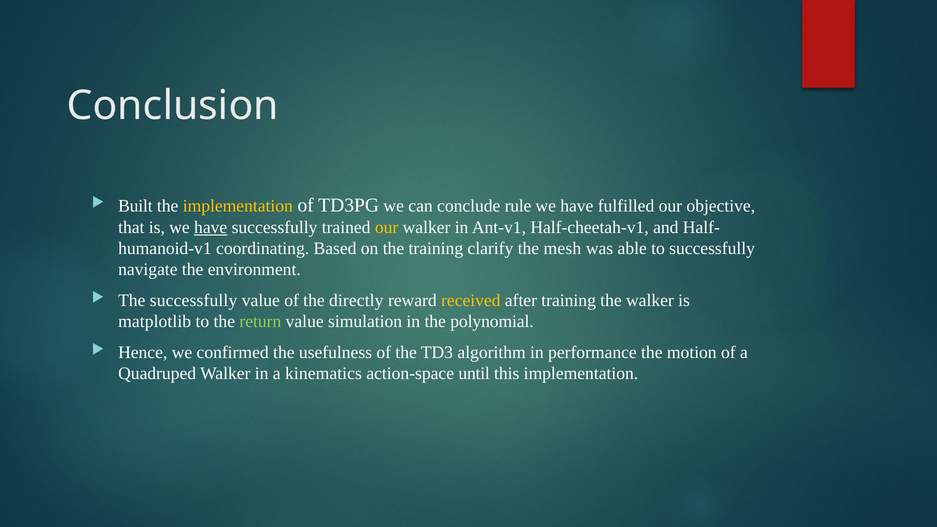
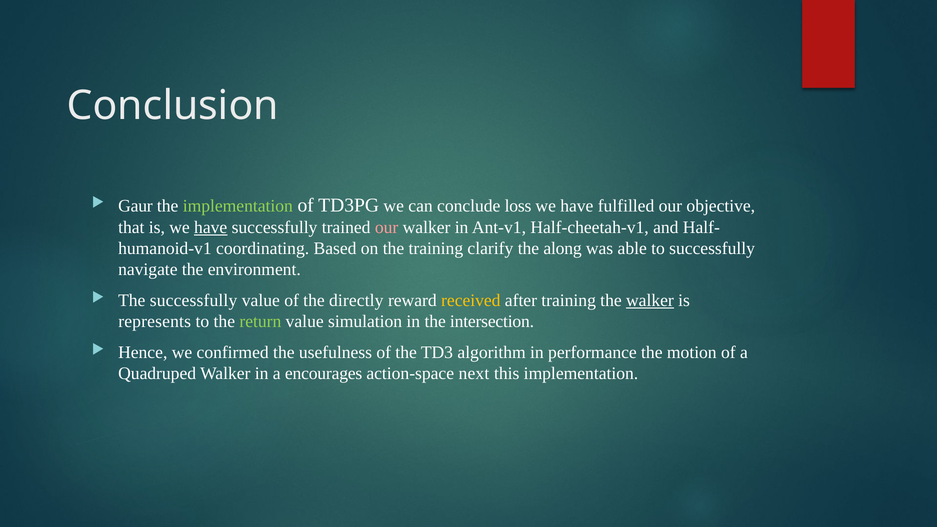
Built: Built -> Gaur (135, 206)
implementation colour: yellow -> light green (238, 206)
rule: rule -> loss (518, 206)
our colour: yellow -> pink (387, 227)
mesh: mesh -> along (563, 248)
walker underline: none -> present (650, 300)
matplotlib: matplotlib -> represents (155, 321)
polynomial: polynomial -> intersection (492, 321)
kinematics: kinematics -> encourages (324, 373)
until: until -> next (474, 373)
